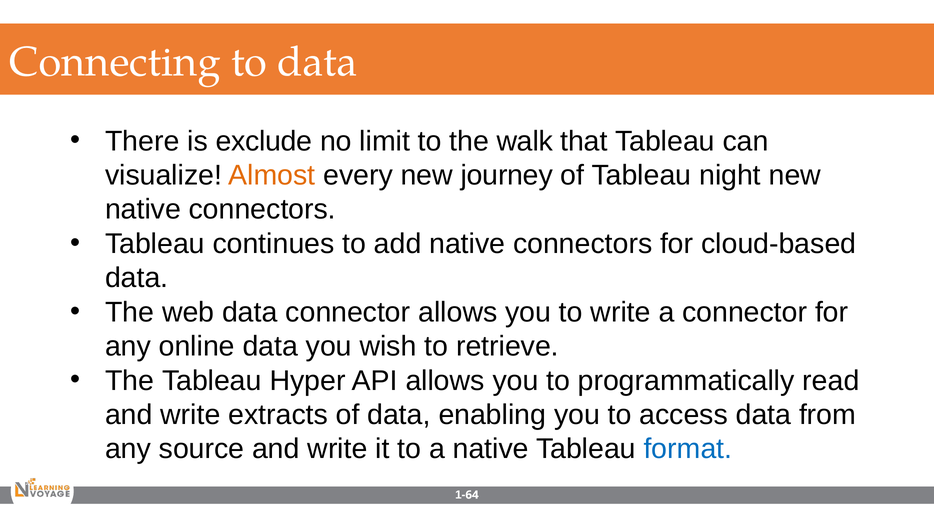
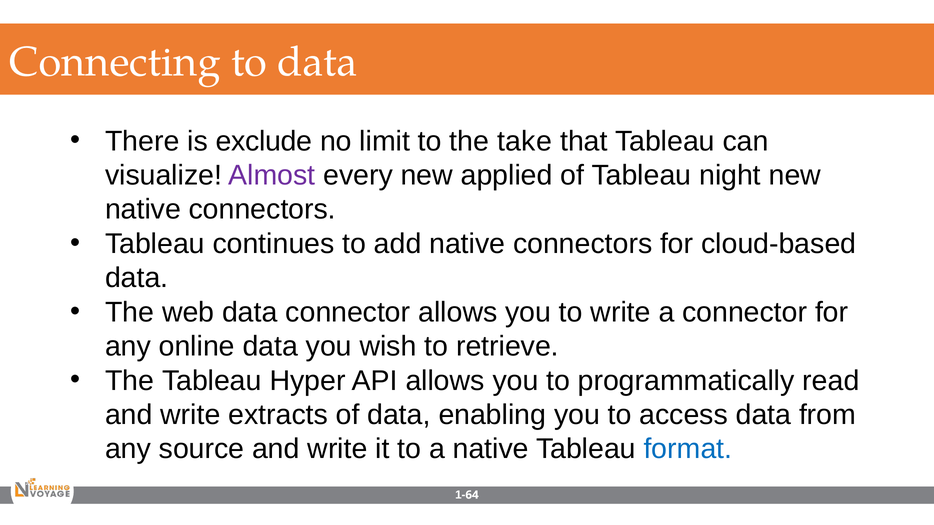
walk: walk -> take (525, 141)
Almost colour: orange -> purple (272, 175)
journey: journey -> applied (507, 175)
